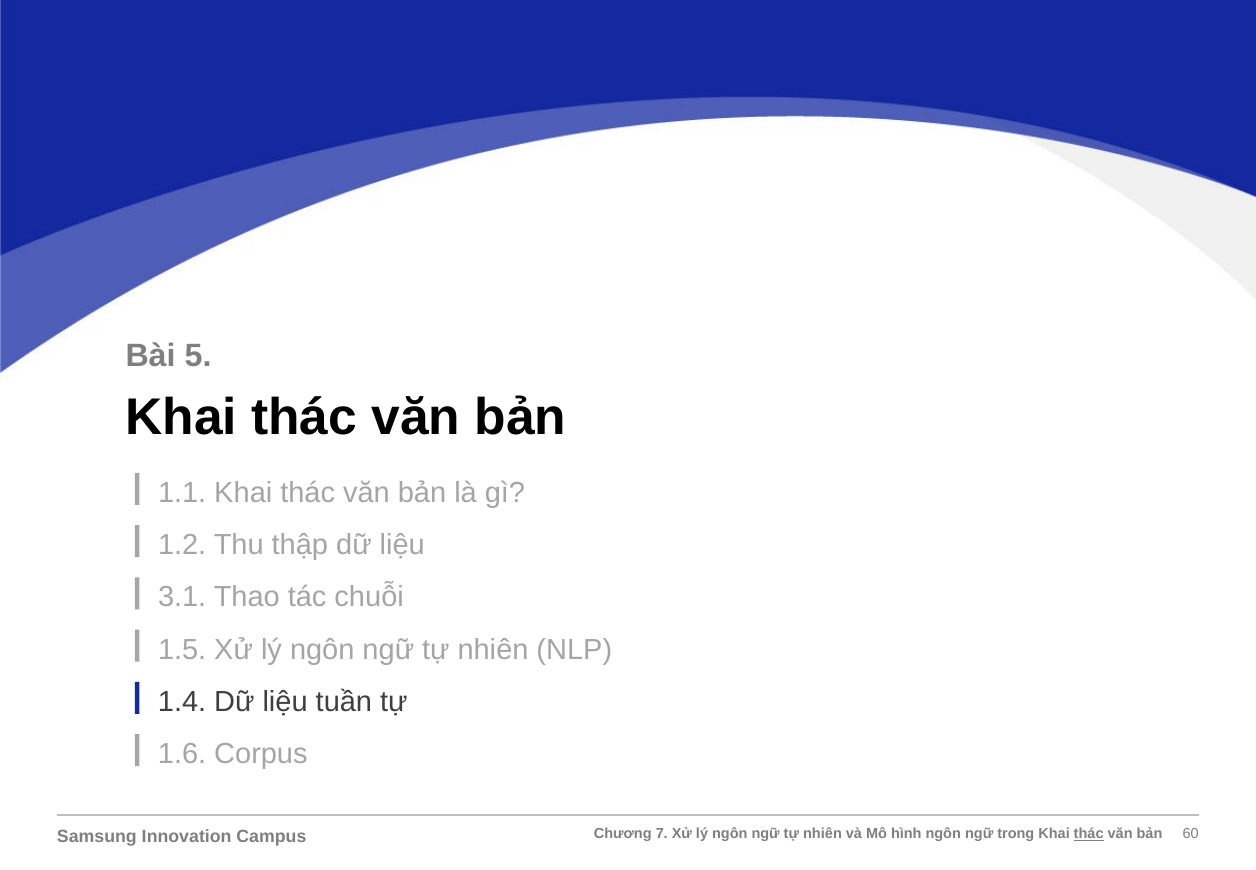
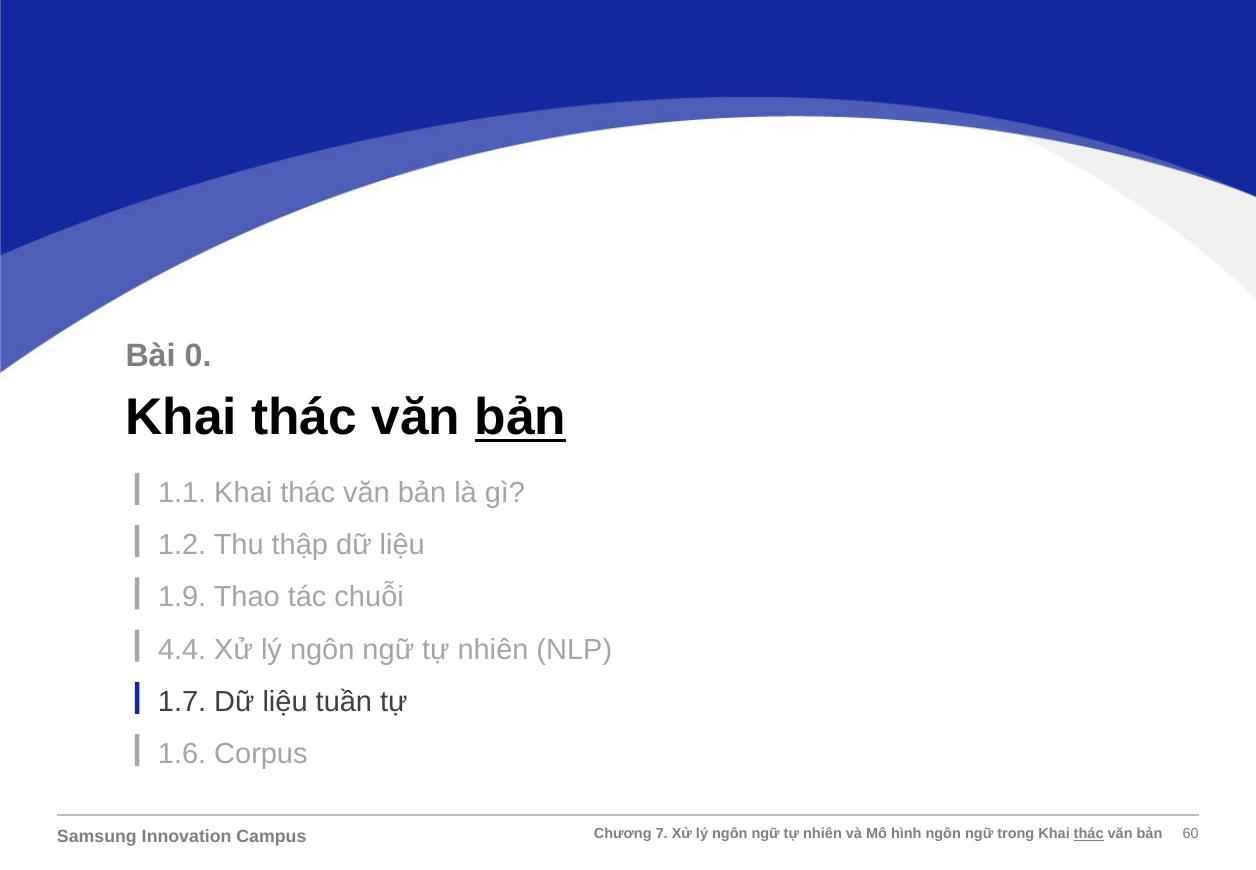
5: 5 -> 0 (198, 356)
bản underline: none -> present (521, 418)
3.1: 3.1 -> 1.9 (182, 597)
1.5: 1.5 -> 4.4 (182, 649)
1.4: 1.4 -> 1.7 (182, 702)
